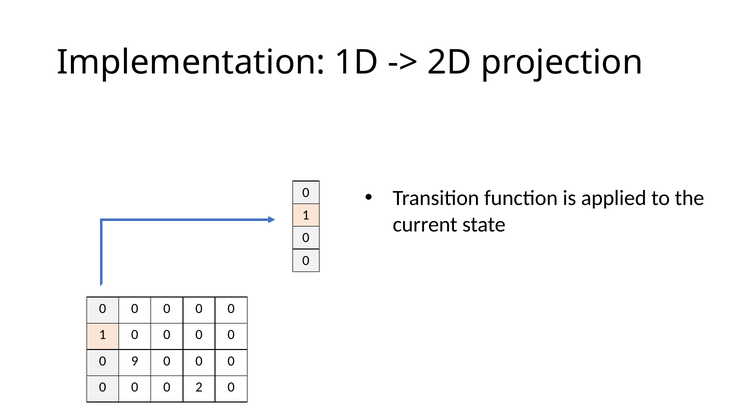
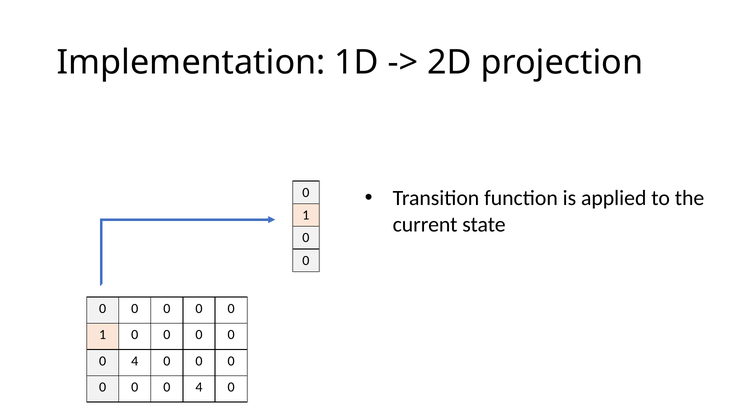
9: 9 -> 4 (135, 362)
2: 2 -> 4 (199, 388)
